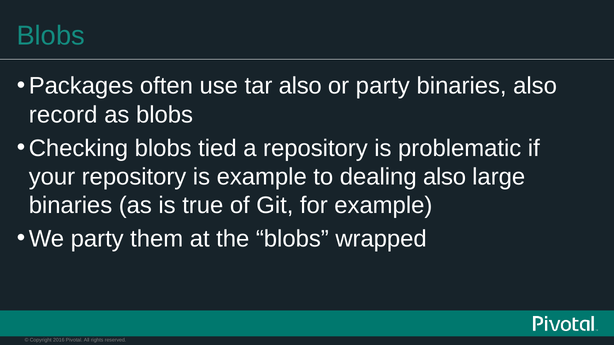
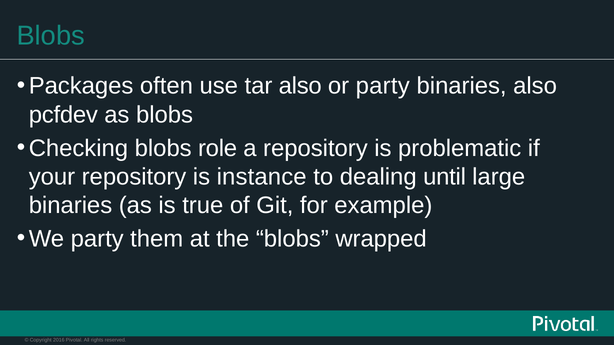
record: record -> pcfdev (63, 115)
tied: tied -> role (218, 148)
is example: example -> instance (262, 177)
dealing also: also -> until (445, 177)
